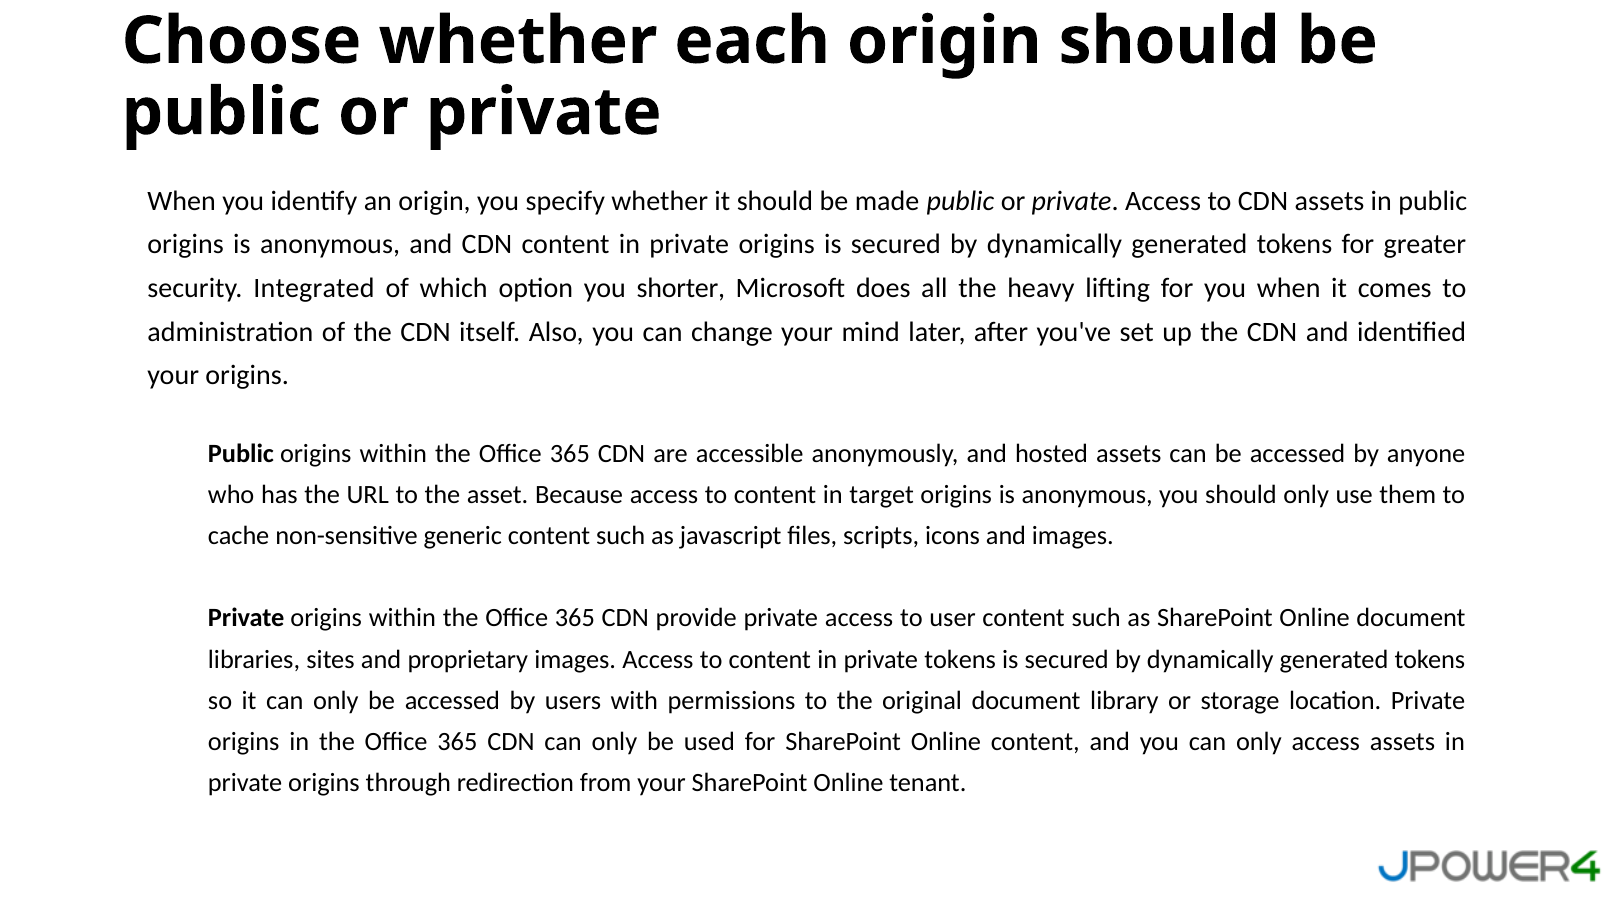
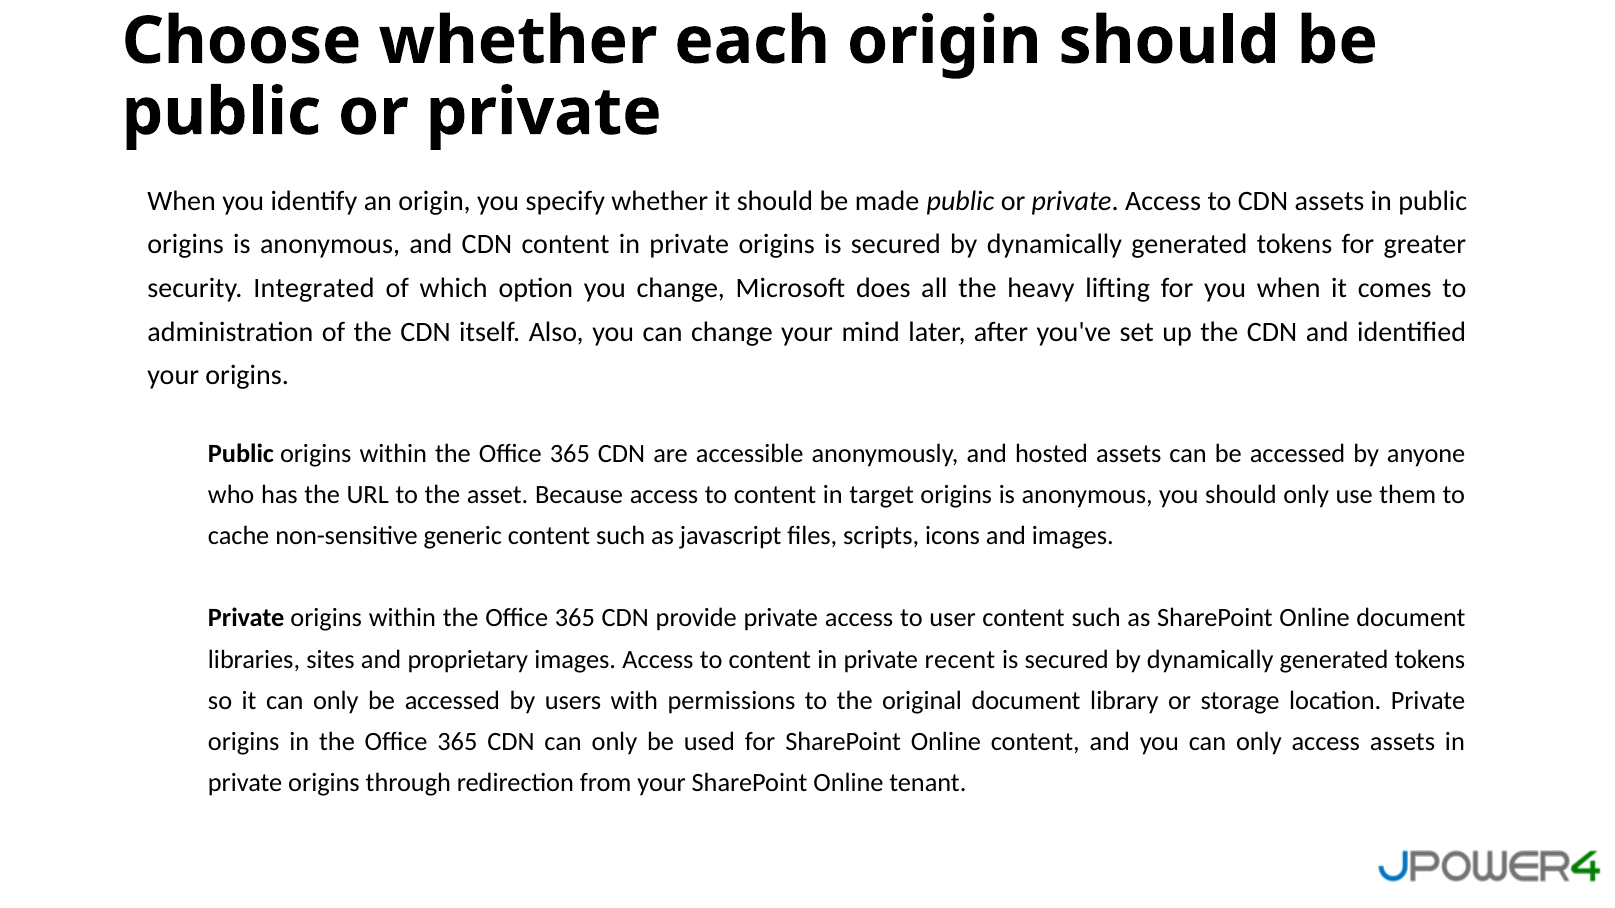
you shorter: shorter -> change (681, 288)
private tokens: tokens -> recent (960, 660)
